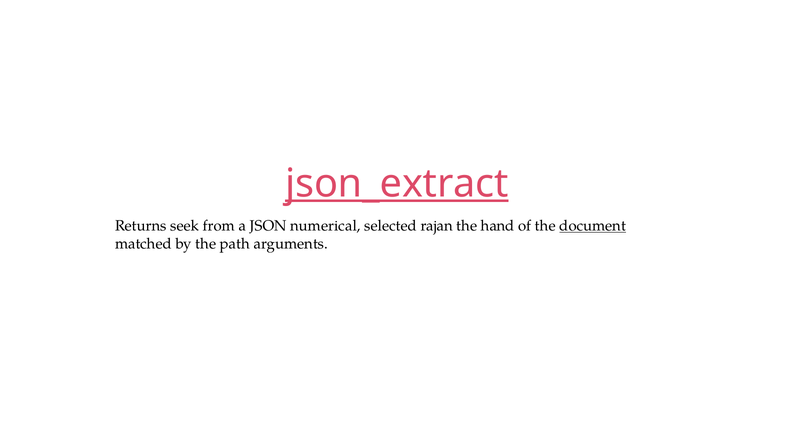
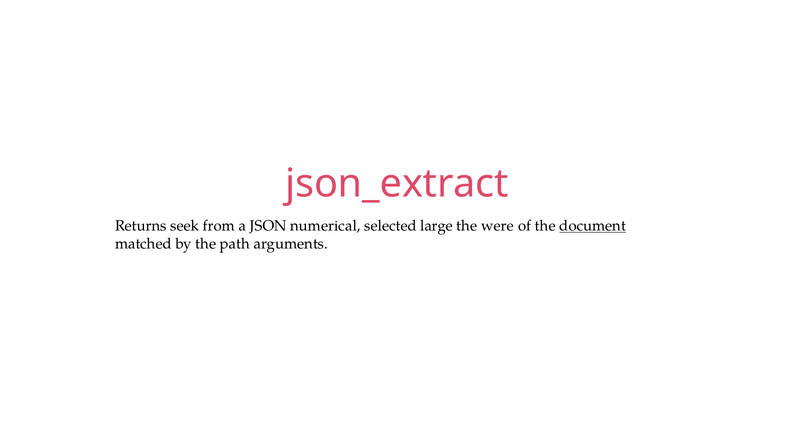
json_extract underline: present -> none (397, 183)
rajan: rajan -> large (437, 226)
hand: hand -> were (498, 226)
